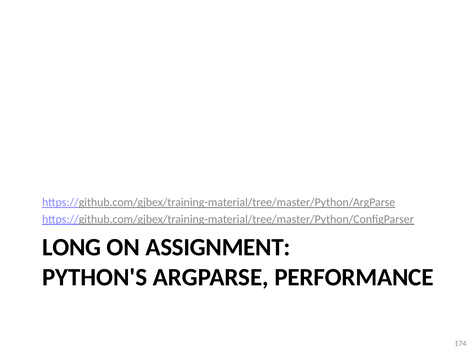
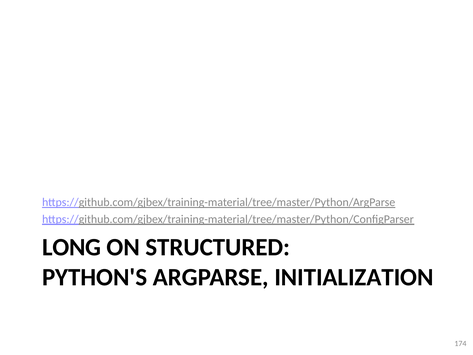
ASSIGNMENT: ASSIGNMENT -> STRUCTURED (218, 247)
PERFORMANCE: PERFORMANCE -> INITIALIZATION (354, 277)
